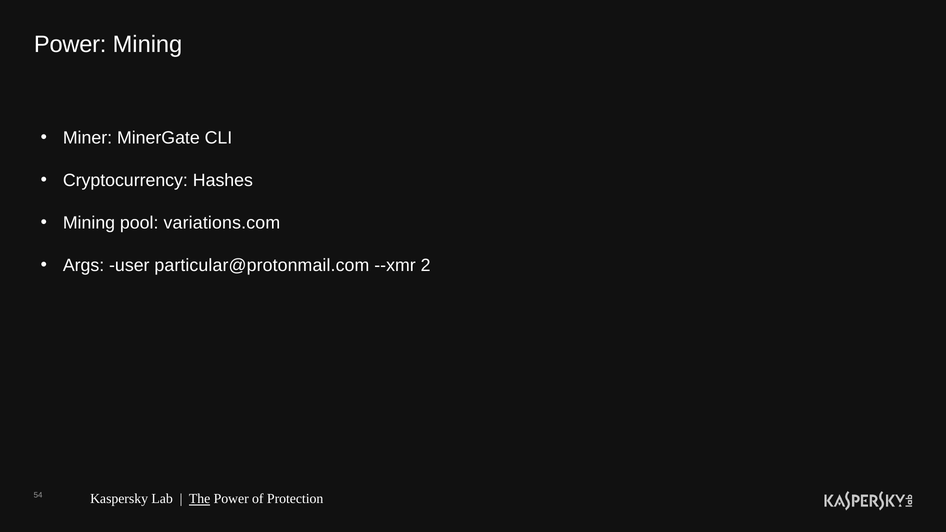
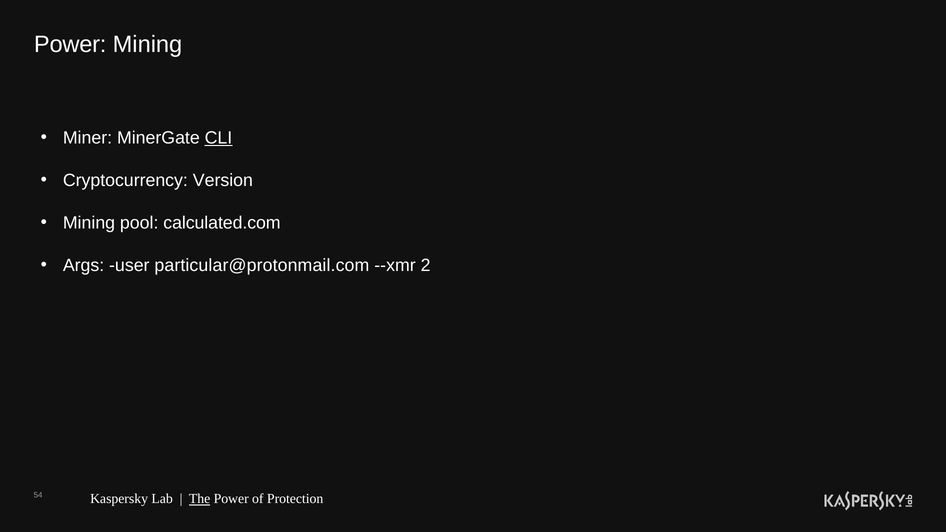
CLI underline: none -> present (218, 138)
Hashes: Hashes -> Version (223, 180)
variations.com: variations.com -> calculated.com (222, 223)
